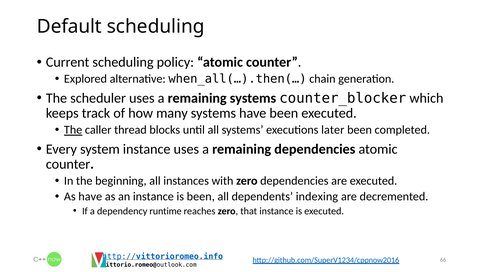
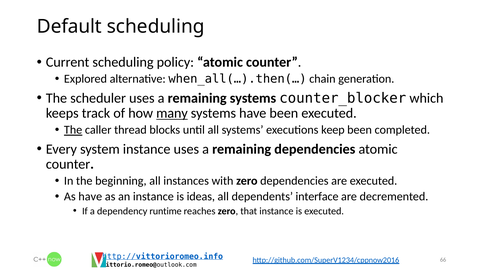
many underline: none -> present (172, 113)
later: later -> keep (333, 130)
is been: been -> ideas (201, 196)
indexing: indexing -> interface (317, 196)
